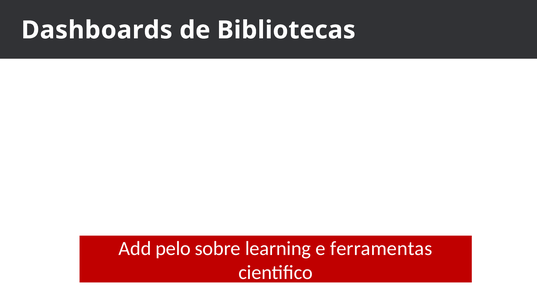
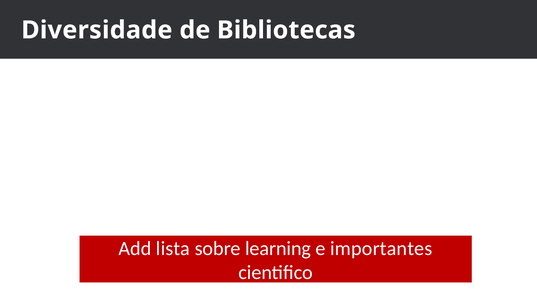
Dashboards: Dashboards -> Diversidade (97, 30)
pelo: pelo -> lista (173, 248)
ferramentas: ferramentas -> importantes (381, 248)
